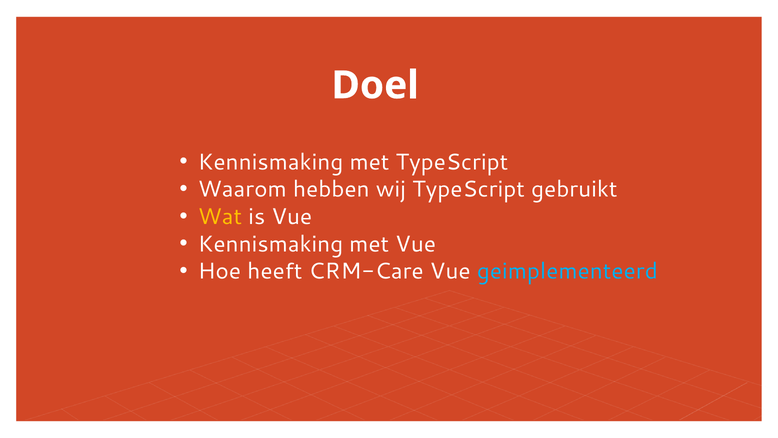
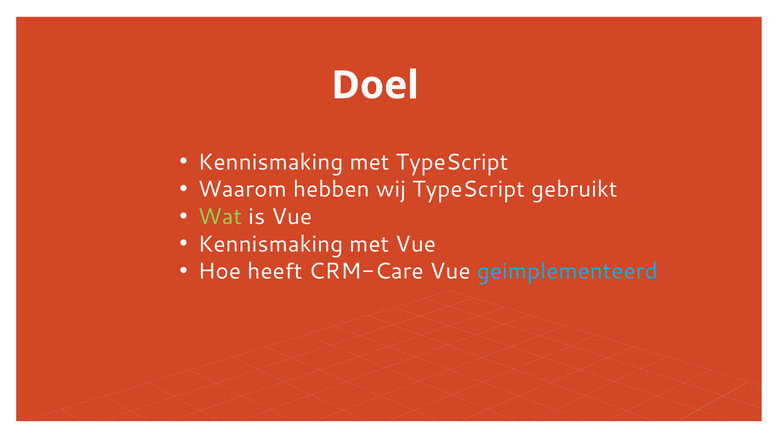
Wat colour: yellow -> light green (220, 217)
